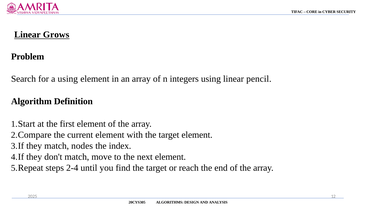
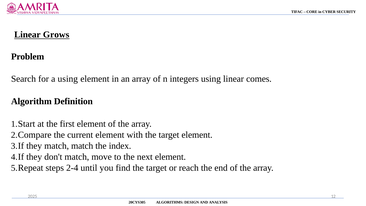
pencil: pencil -> comes (259, 79)
match nodes: nodes -> match (82, 146)
